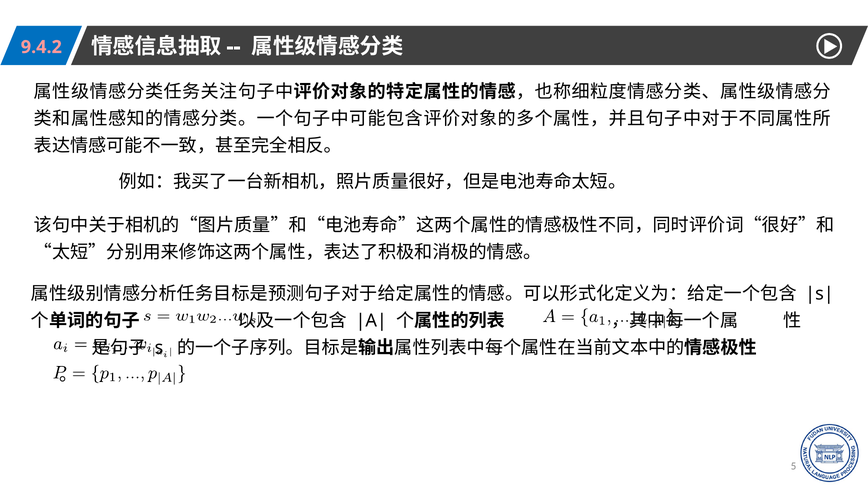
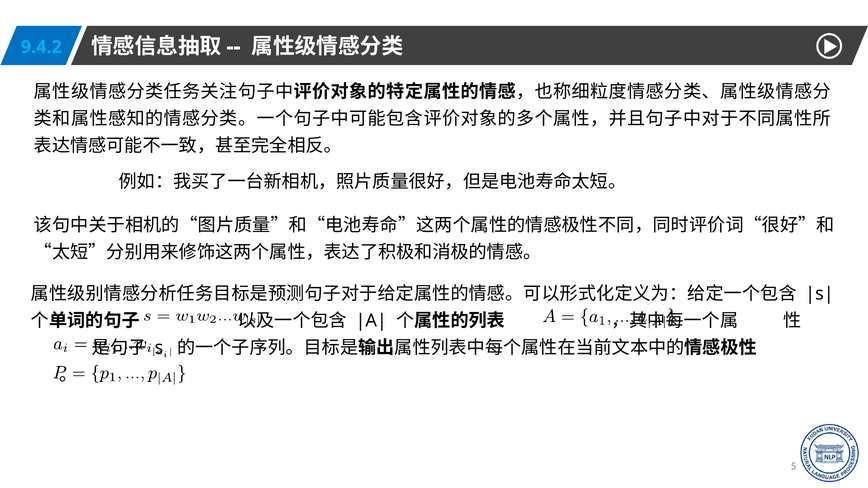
9.4.2 colour: pink -> light blue (41, 47)
